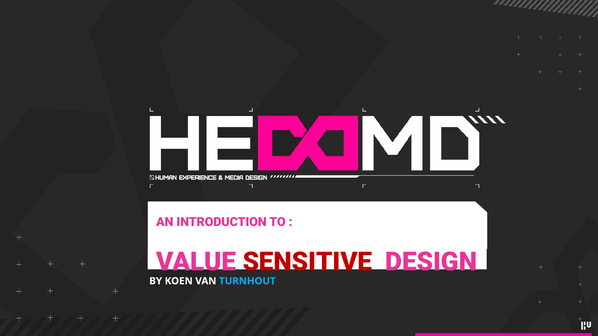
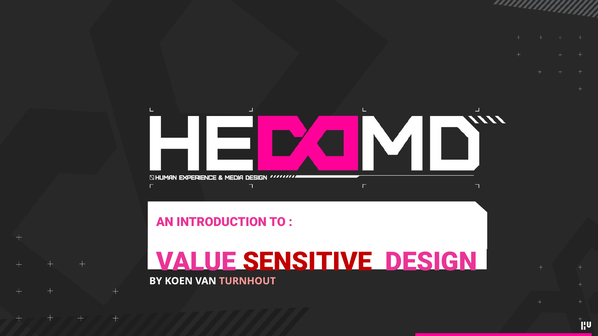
TURNHOUT colour: light blue -> pink (247, 281)
